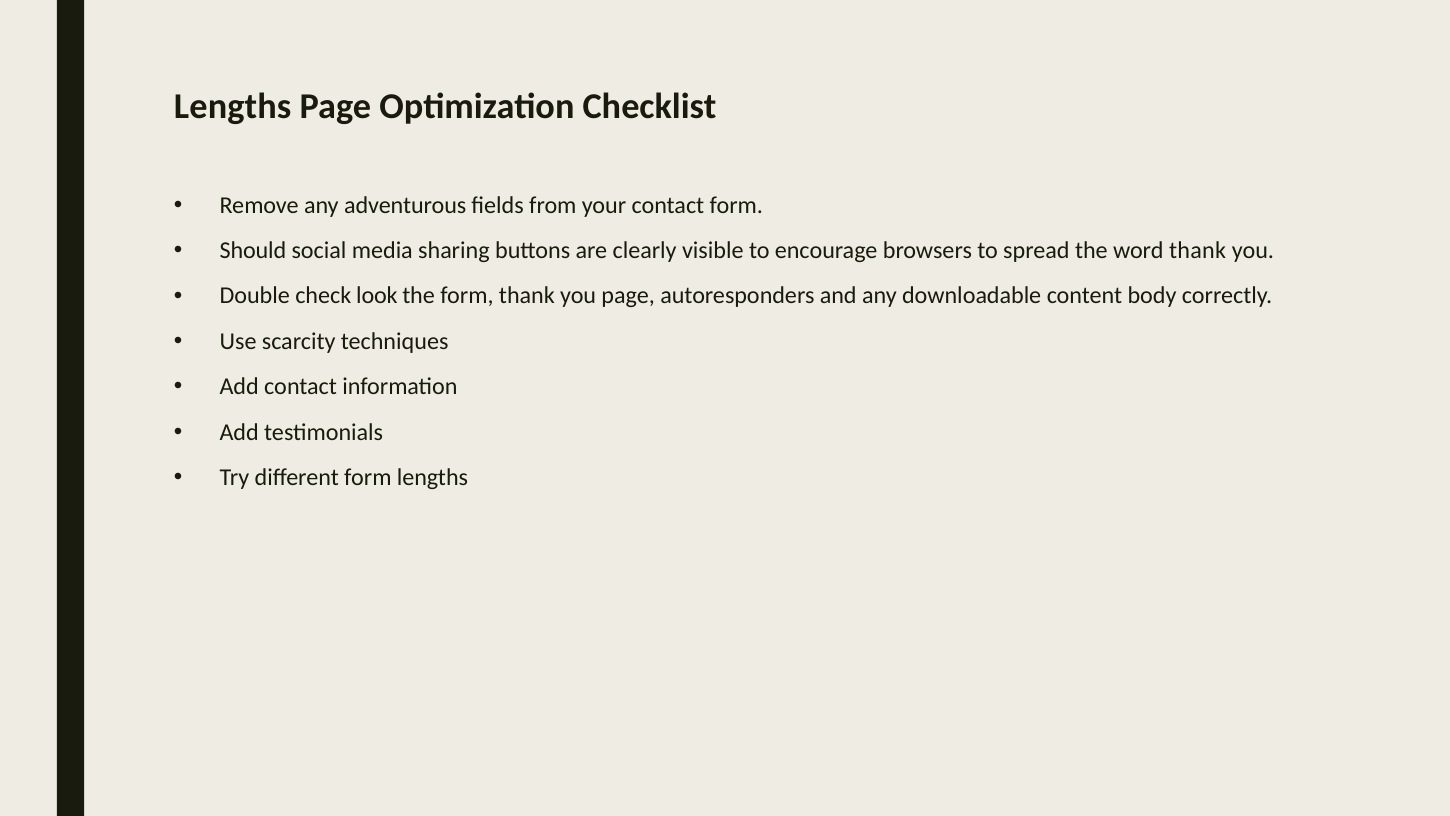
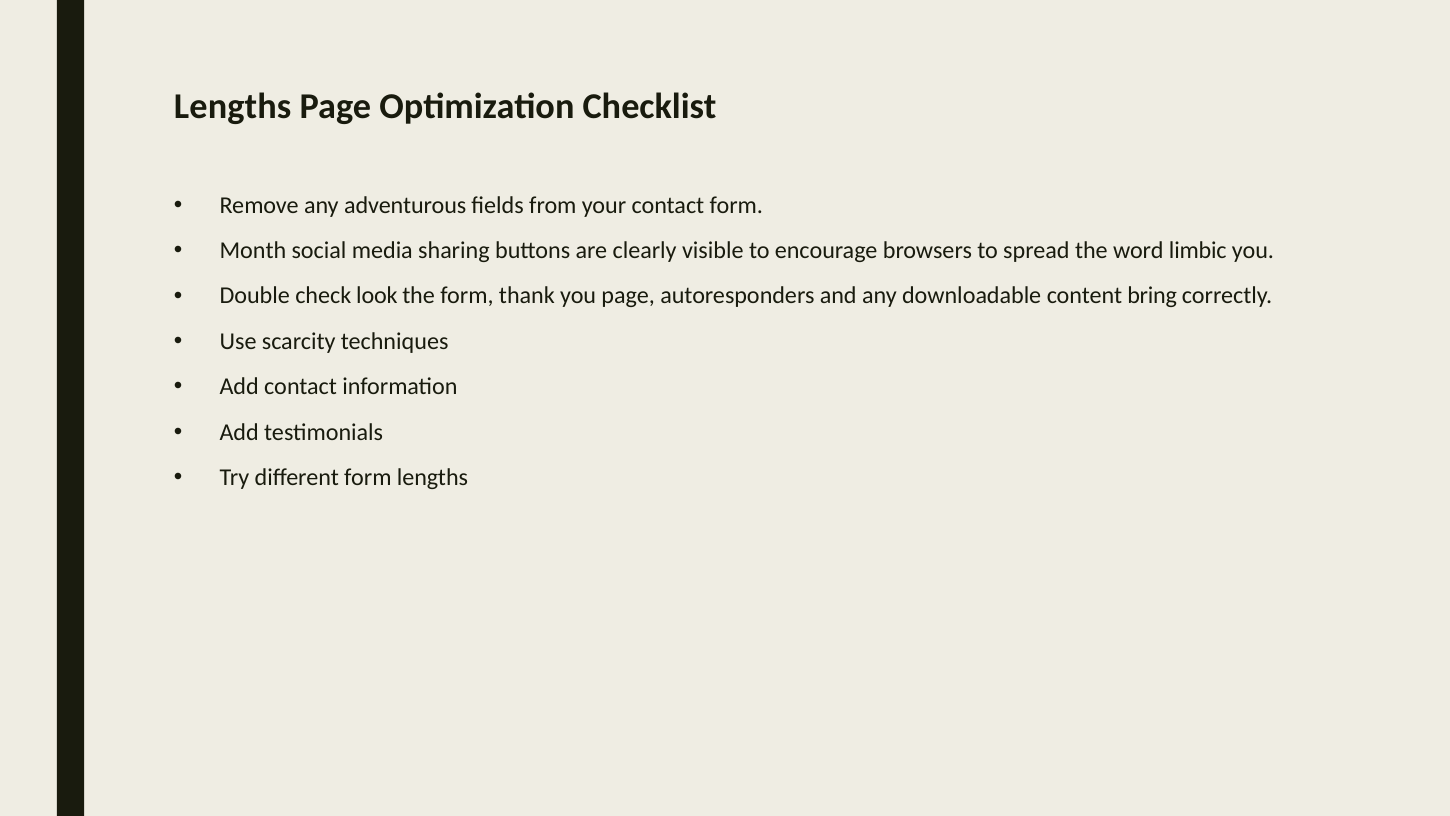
Should: Should -> Month (253, 251)
word thank: thank -> limbic (1198, 251)
body: body -> bring (1152, 296)
